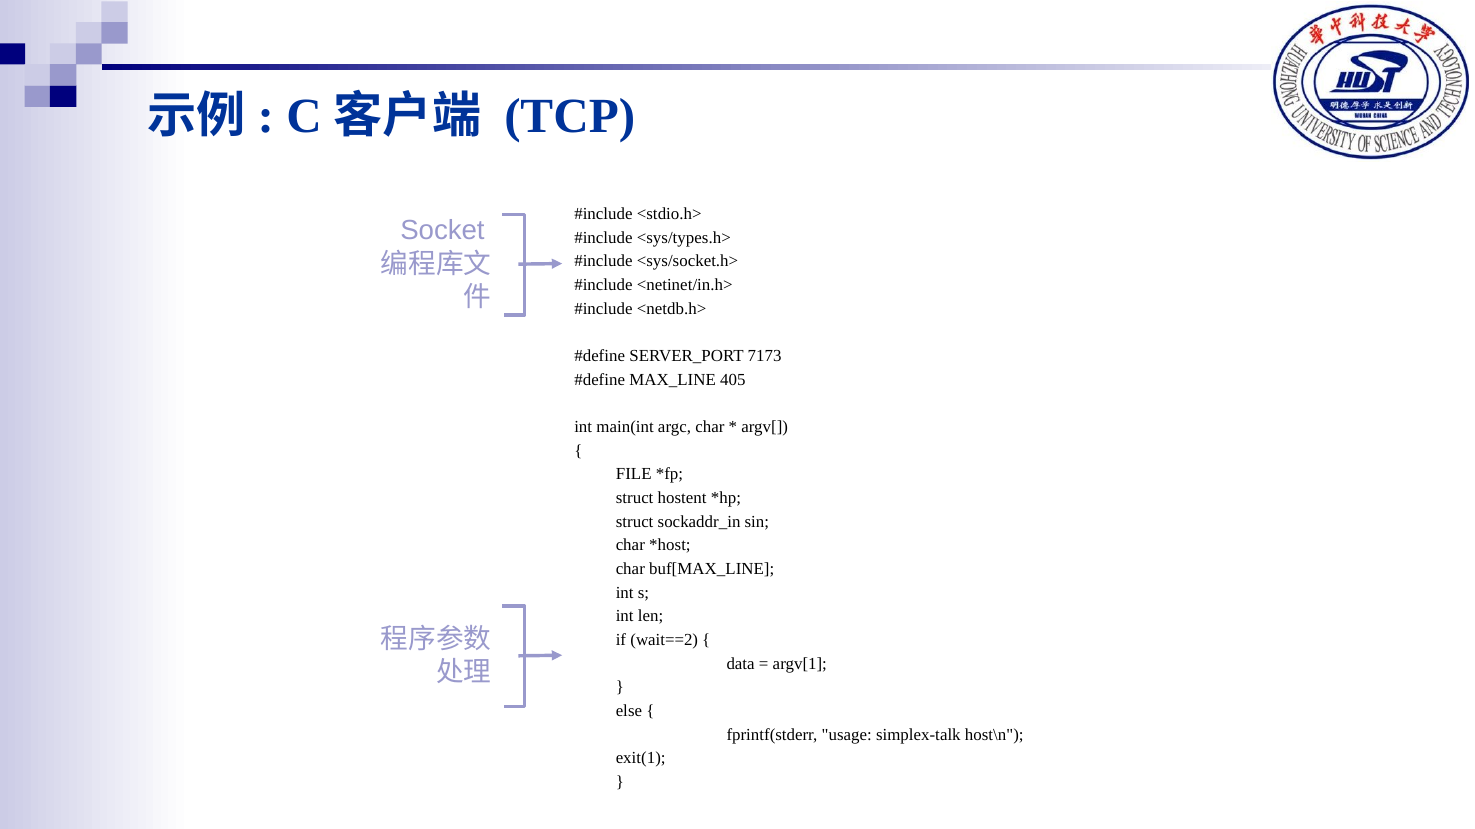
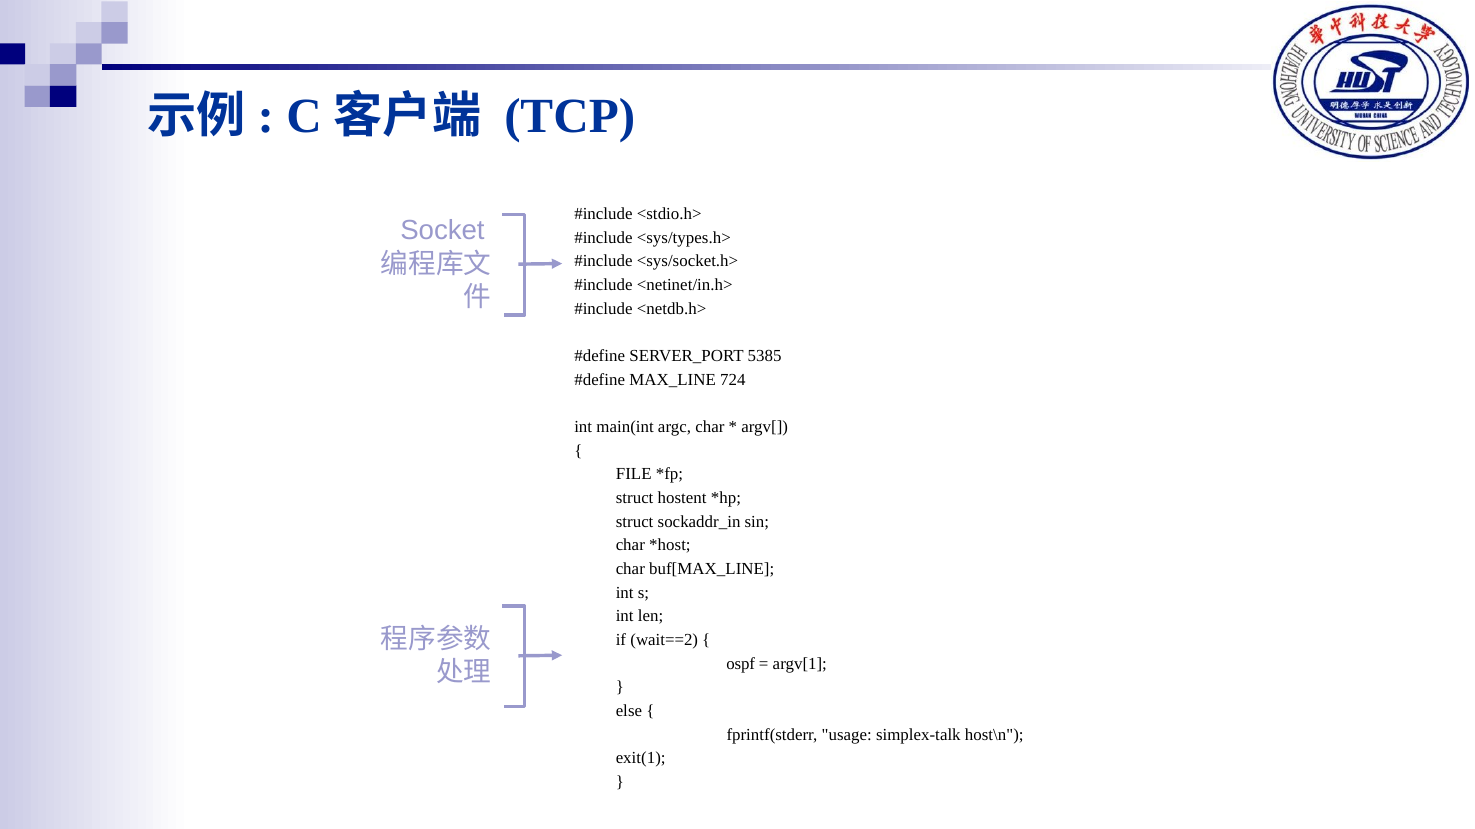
7173: 7173 -> 5385 (765, 356)
405: 405 -> 724 (733, 380)
data: data -> ospf (741, 664)
